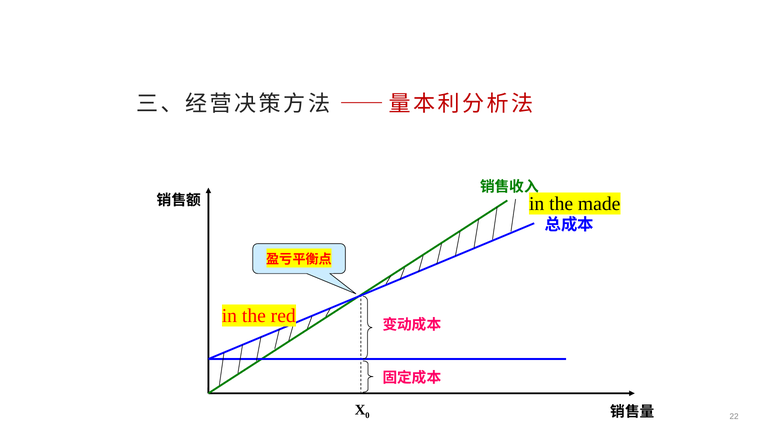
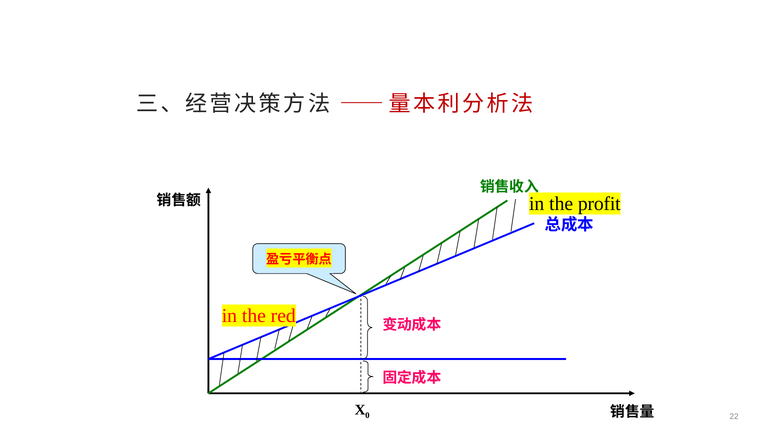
made: made -> profit (599, 204)
